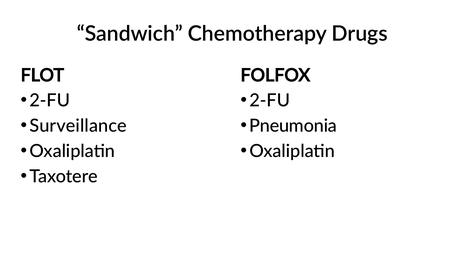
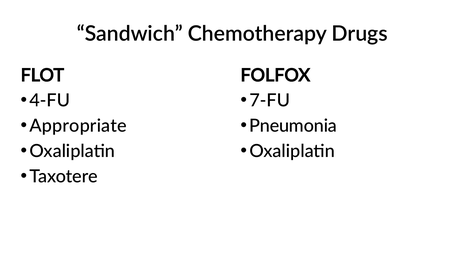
2-FU: 2-FU -> 4-FU (50, 101)
2-FU: 2-FU -> 7-FU (270, 101)
Surveillance: Surveillance -> Appropriate (78, 126)
